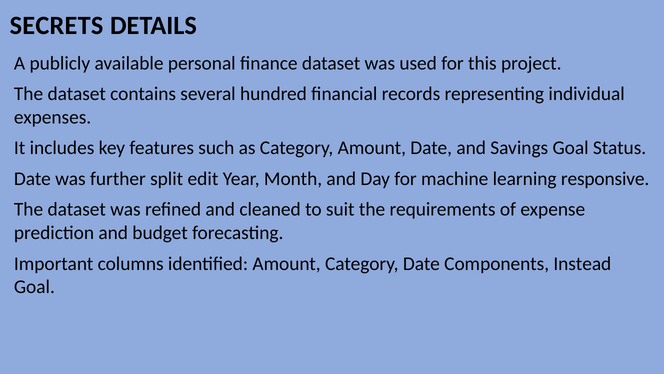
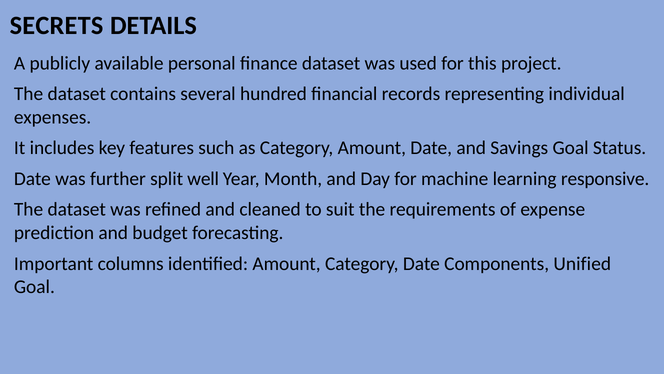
edit: edit -> well (203, 179)
Instead: Instead -> Unified (582, 263)
